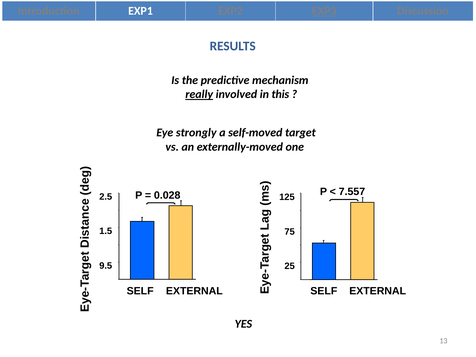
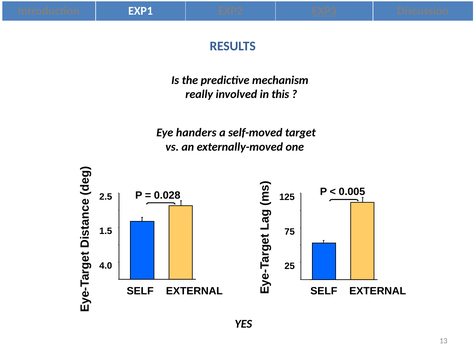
really underline: present -> none (199, 94)
strongly: strongly -> handers (196, 133)
7.557: 7.557 -> 0.005 (352, 192)
9.5: 9.5 -> 4.0 (106, 266)
